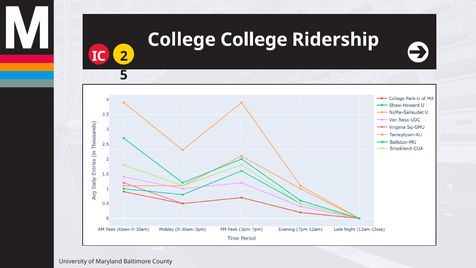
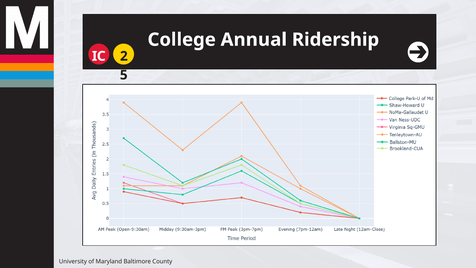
College College: College -> Annual (254, 40)
